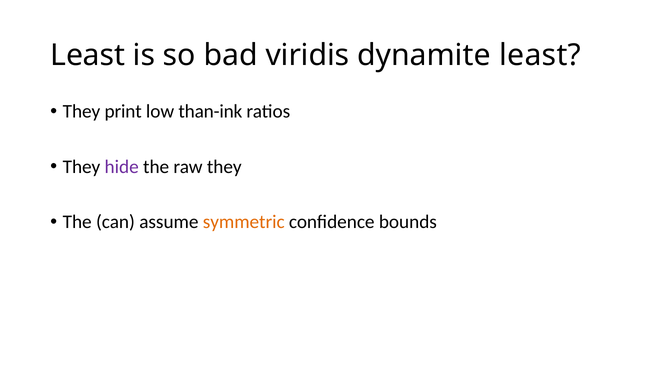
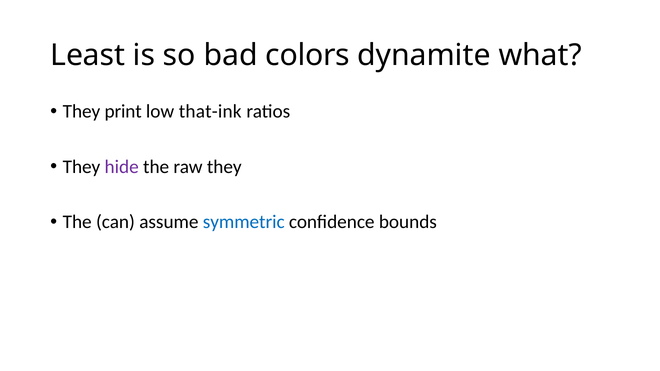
viridis: viridis -> colors (308, 55)
dynamite least: least -> what (540, 55)
than-ink: than-ink -> that-ink (210, 112)
symmetric colour: orange -> blue (244, 222)
